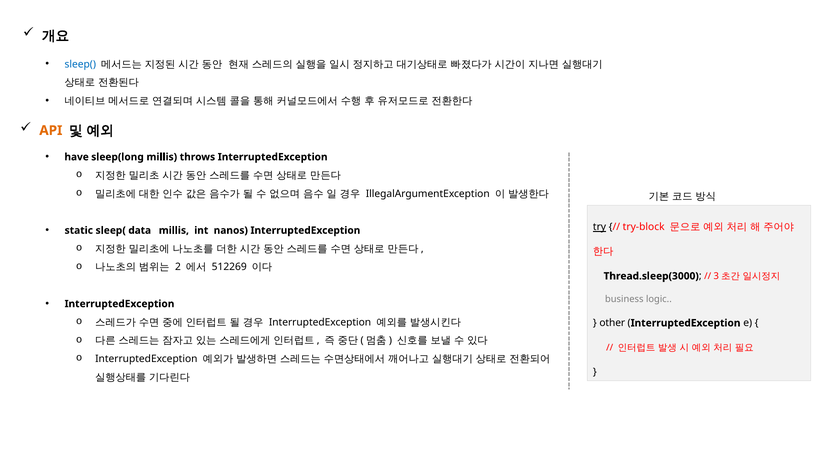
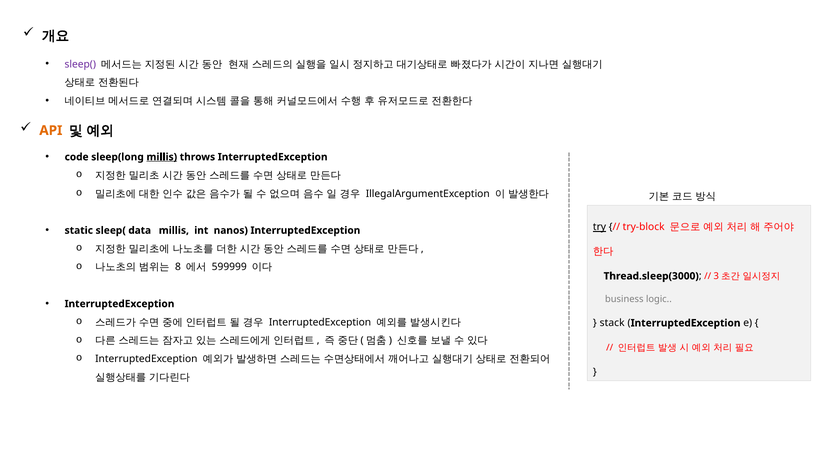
sleep( colour: blue -> purple (80, 64)
have: have -> code (77, 157)
millis underline: none -> present (162, 157)
2: 2 -> 8 (178, 267)
512269: 512269 -> 599999 (229, 267)
other: other -> stack (612, 323)
